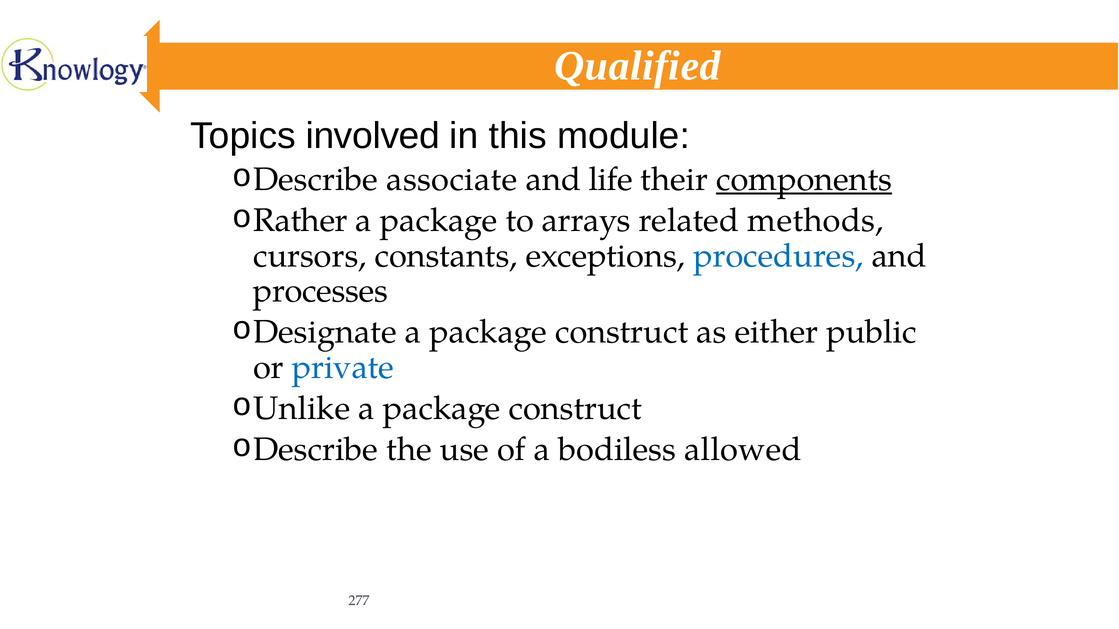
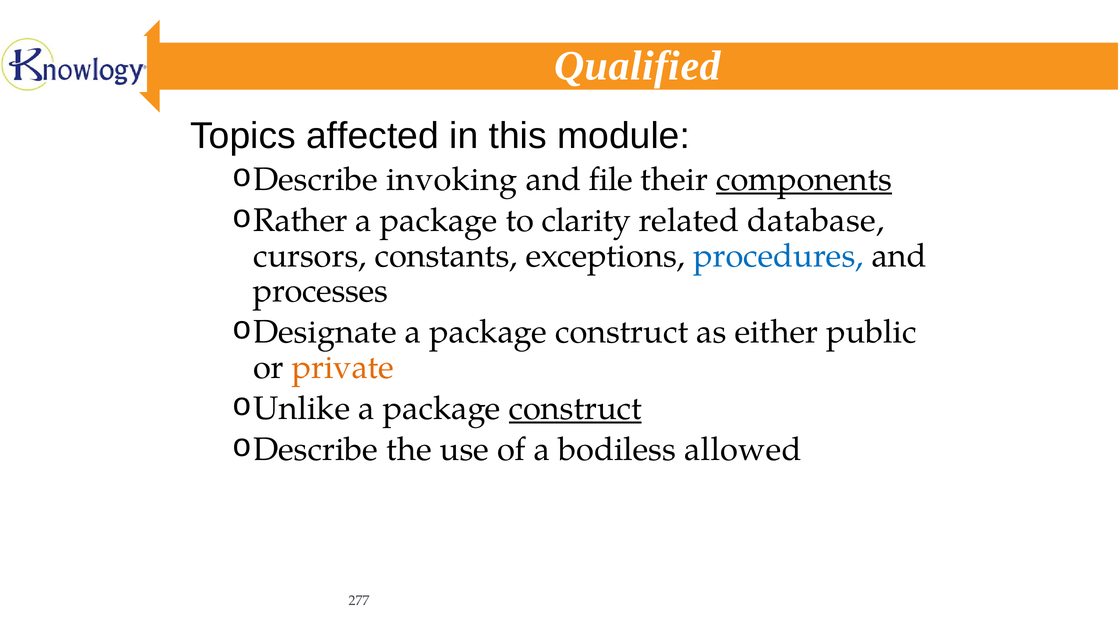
involved: involved -> affected (373, 136)
associate: associate -> invoking (452, 180)
life: life -> file (611, 180)
arrays: arrays -> clarity (586, 221)
methods: methods -> database (816, 221)
private colour: blue -> orange (343, 368)
construct underline: none -> present (575, 409)
